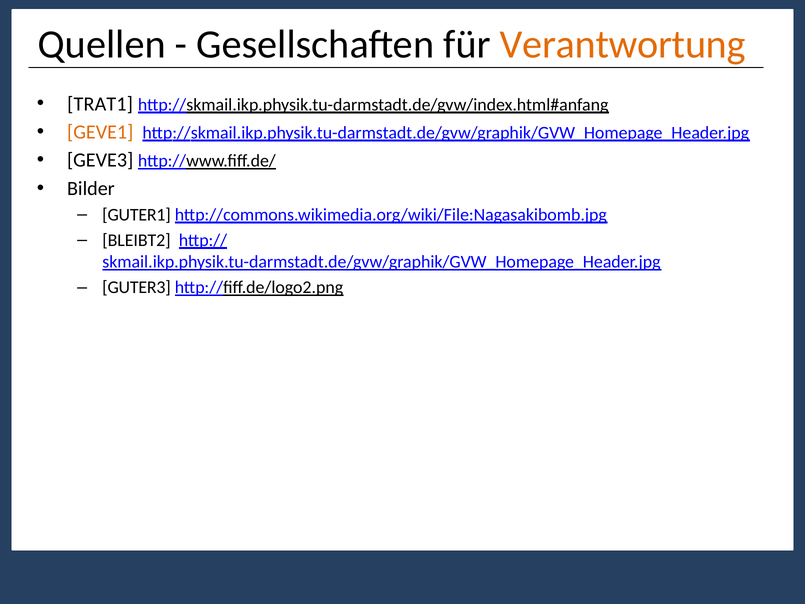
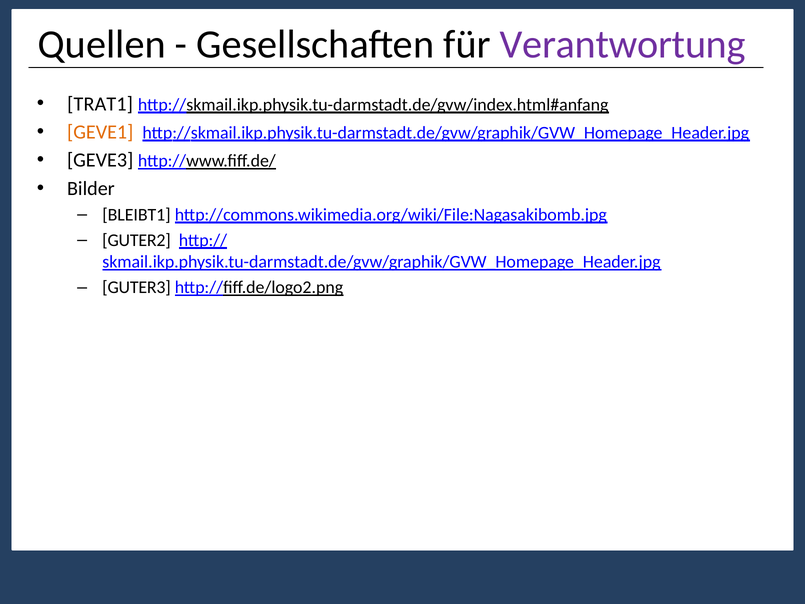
Verantwortung colour: orange -> purple (623, 45)
GUTER1: GUTER1 -> BLEIBT1 (136, 215)
BLEIBT2: BLEIBT2 -> GUTER2 (137, 240)
